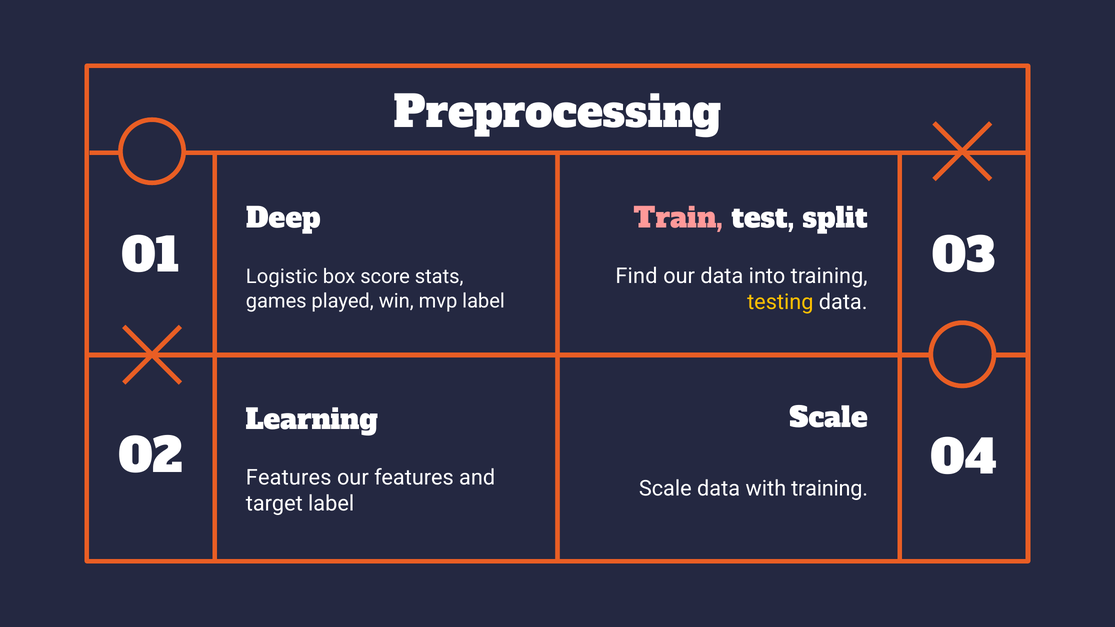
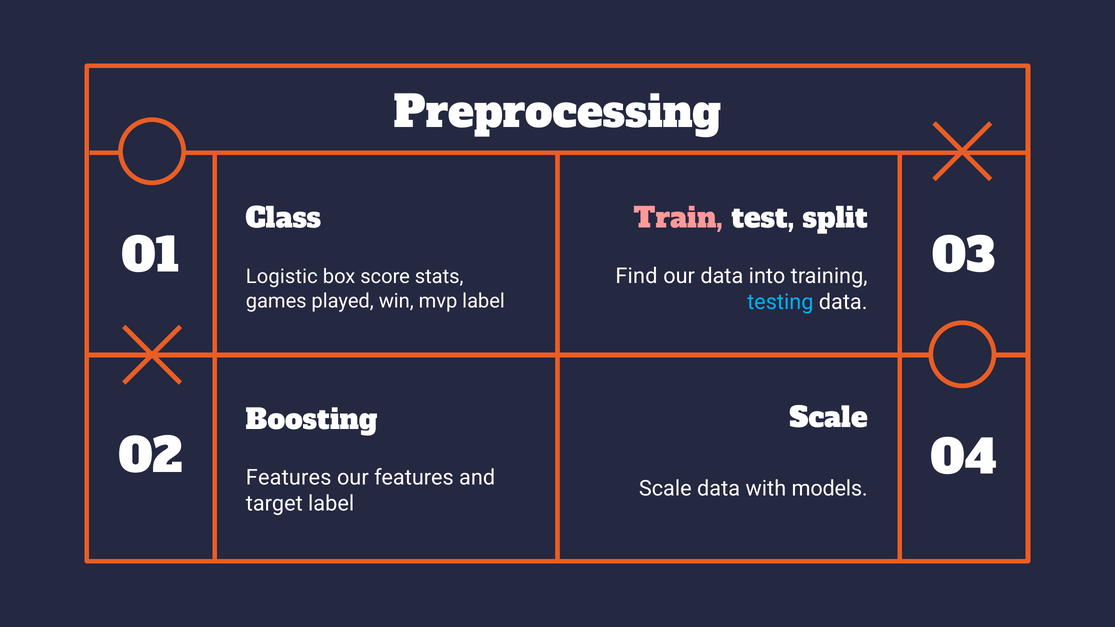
Deep: Deep -> Class (284, 219)
testing colour: yellow -> light blue (780, 302)
Learning: Learning -> Boosting (312, 420)
with training: training -> models (830, 489)
